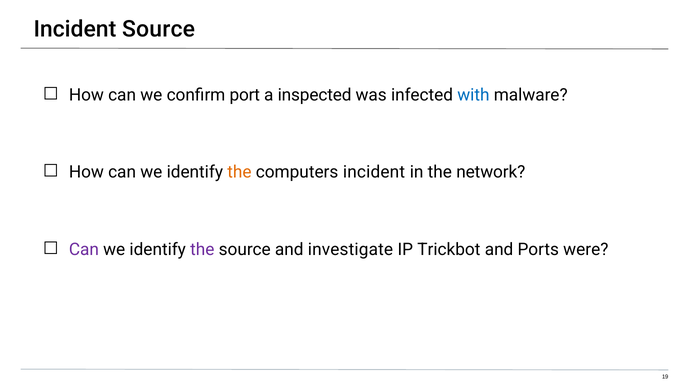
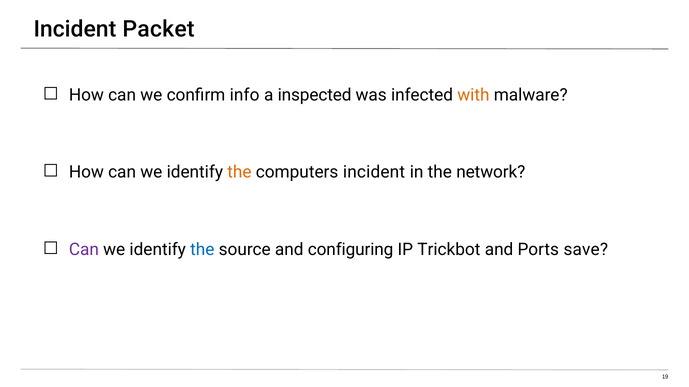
Incident Source: Source -> Packet (158, 29)
port: port -> info (245, 95)
with colour: blue -> orange (473, 95)
the colour: purple -> blue (202, 250)
investigate: investigate -> configuring (351, 250)
were: were -> save (586, 250)
